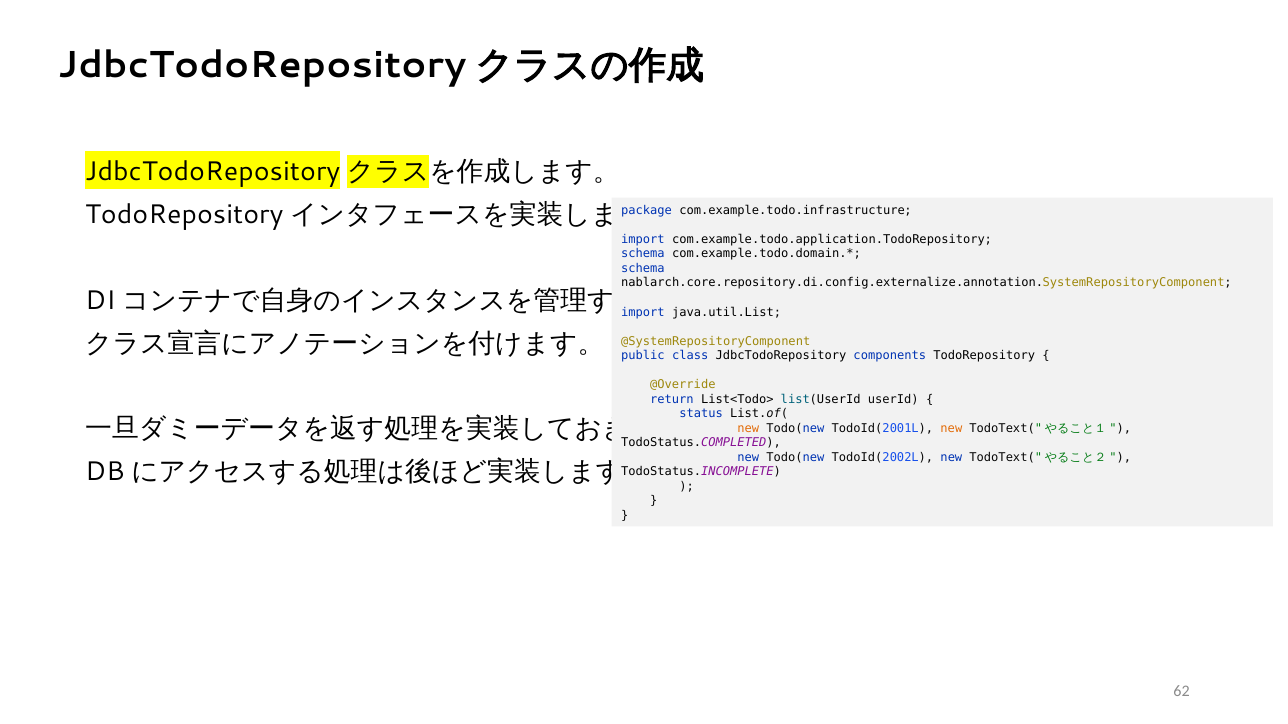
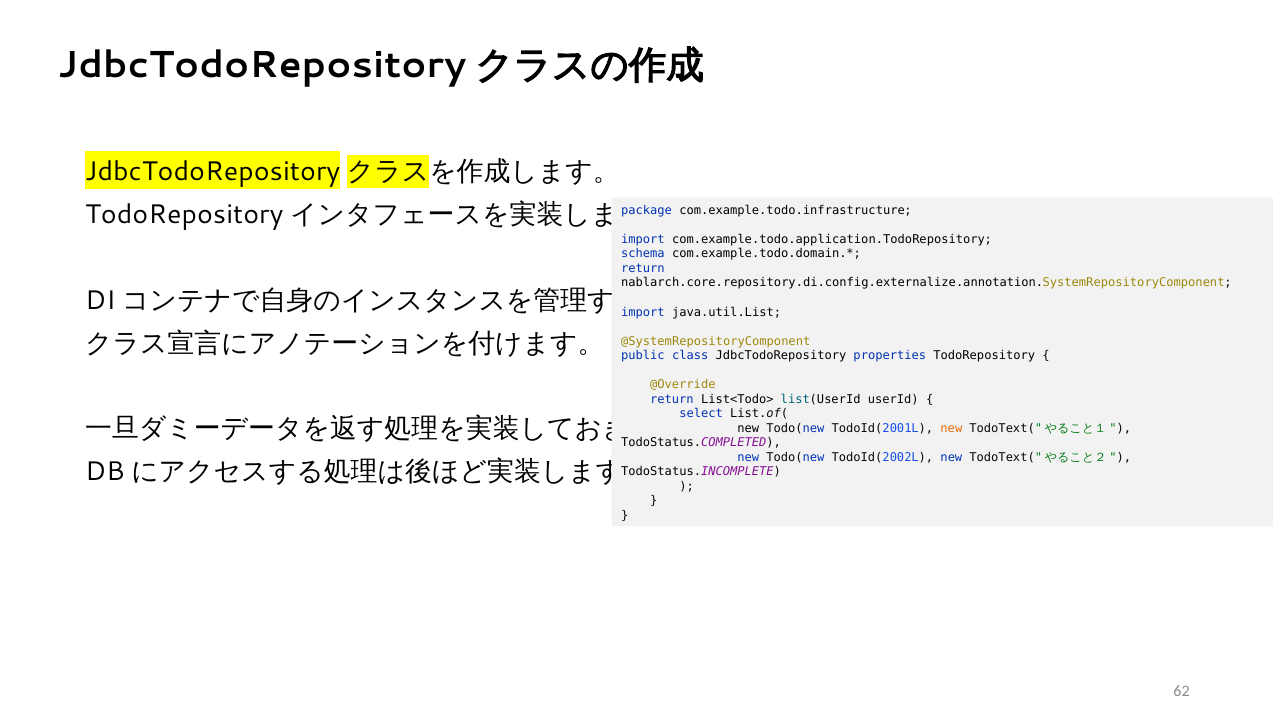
schema: schema -> return (643, 269)
components: components -> properties (890, 356)
status: status -> select (701, 414)
new colour: orange -> black (748, 428)
